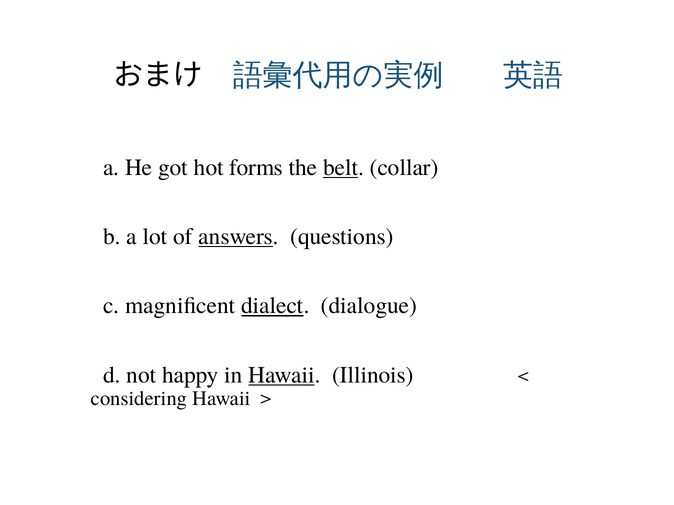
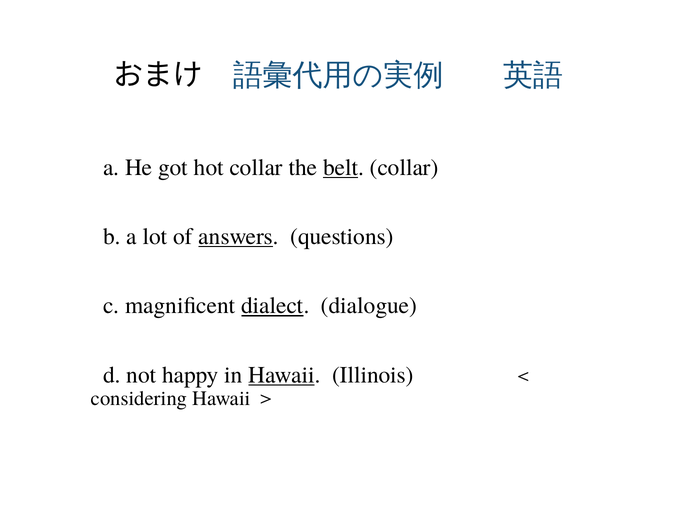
hot forms: forms -> collar (256, 168)
